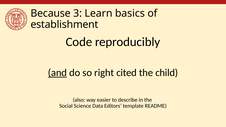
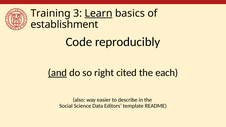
Because: Because -> Training (51, 13)
Learn underline: none -> present (99, 13)
child: child -> each (167, 73)
